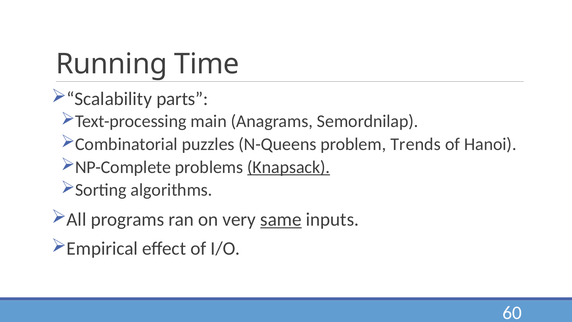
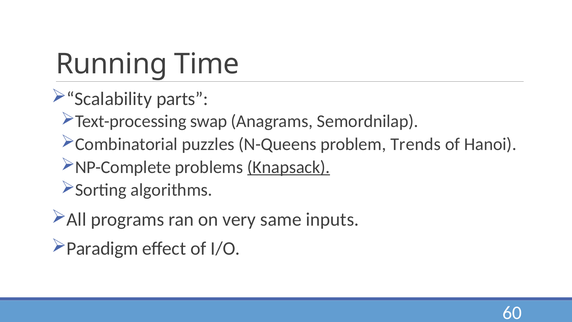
main: main -> swap (209, 121)
same underline: present -> none (281, 219)
Empirical: Empirical -> Paradigm (102, 248)
